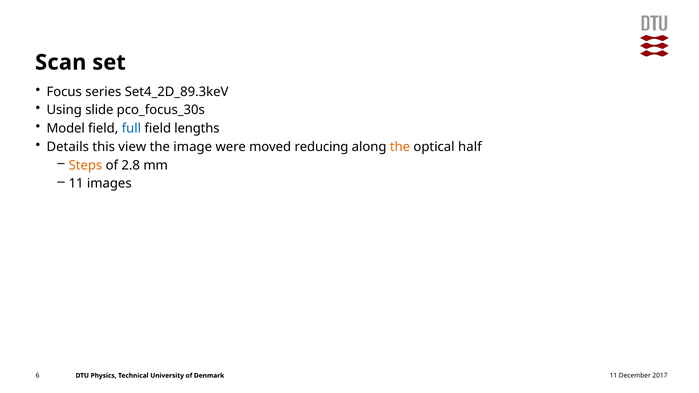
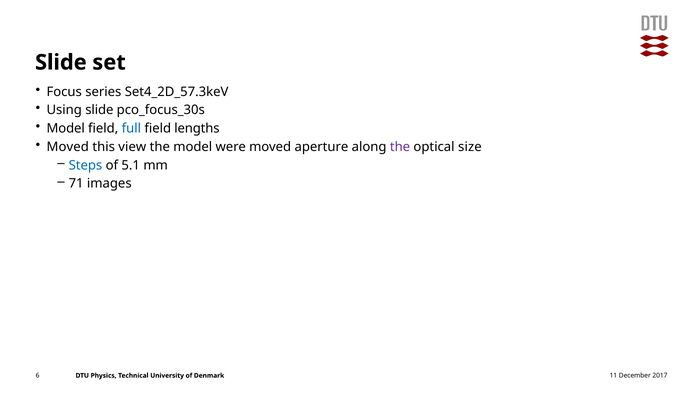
Scan: Scan -> Slide (61, 62)
Set4_2D_89.3keV: Set4_2D_89.3keV -> Set4_2D_57.3keV (177, 92)
Details: Details -> Moved (68, 147)
the image: image -> model (193, 147)
reducing: reducing -> aperture (321, 147)
the colour: orange -> purple (400, 147)
half: half -> size (470, 147)
Steps colour: orange -> blue (85, 165)
2.8: 2.8 -> 5.1 (131, 165)
11: 11 -> 71 (76, 184)
